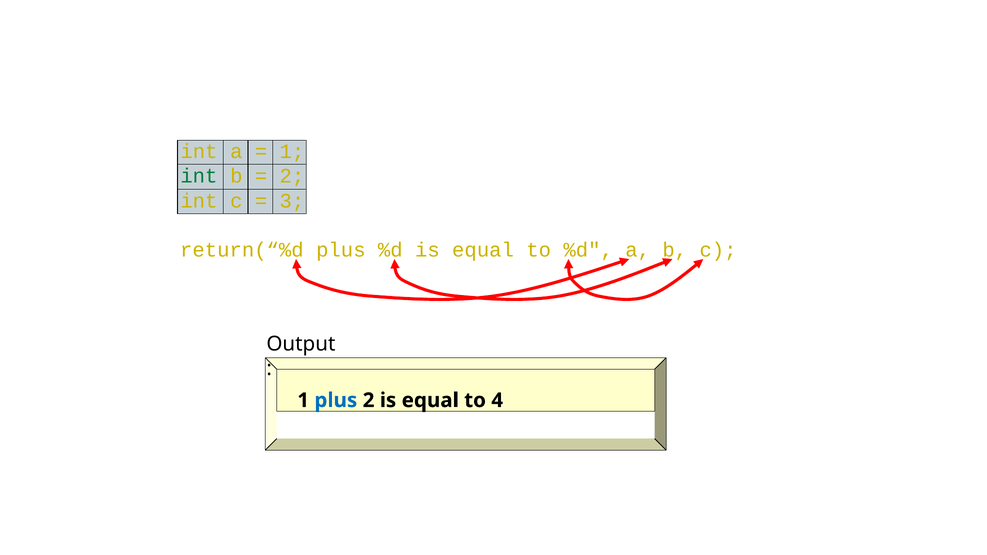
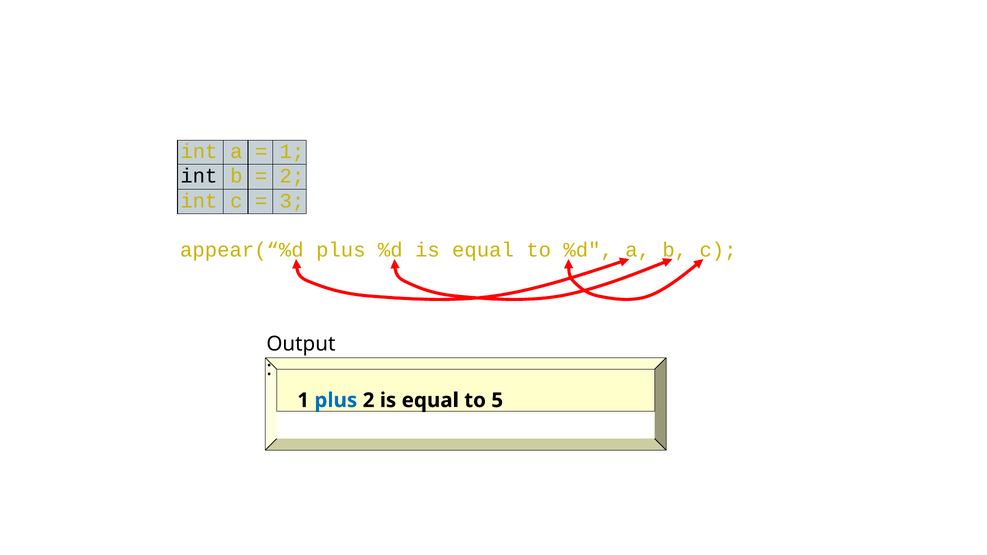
int colour: green -> black (199, 176)
return(“%d: return(“%d -> appear(“%d (242, 250)
4: 4 -> 5 (497, 400)
